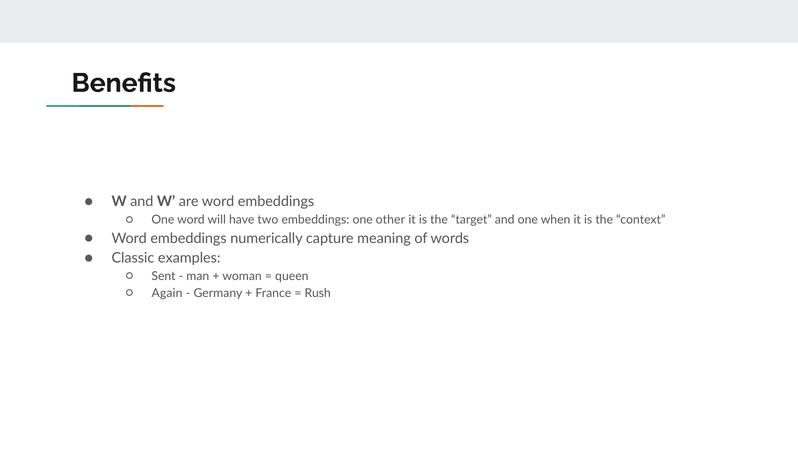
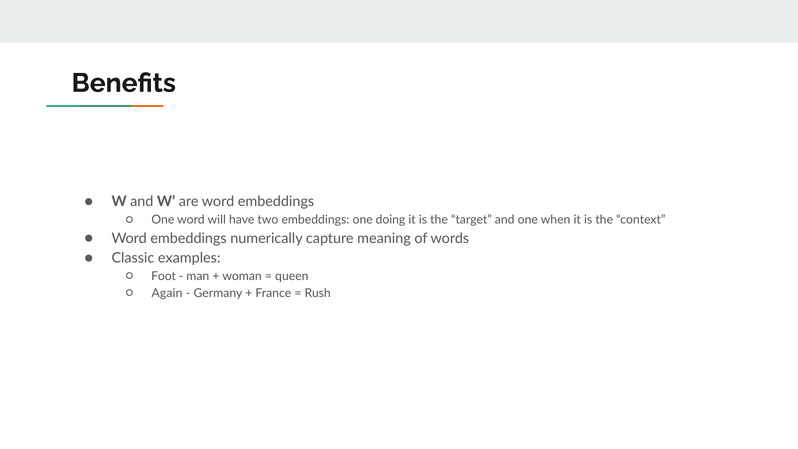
other: other -> doing (390, 220)
Sent: Sent -> Foot (164, 276)
